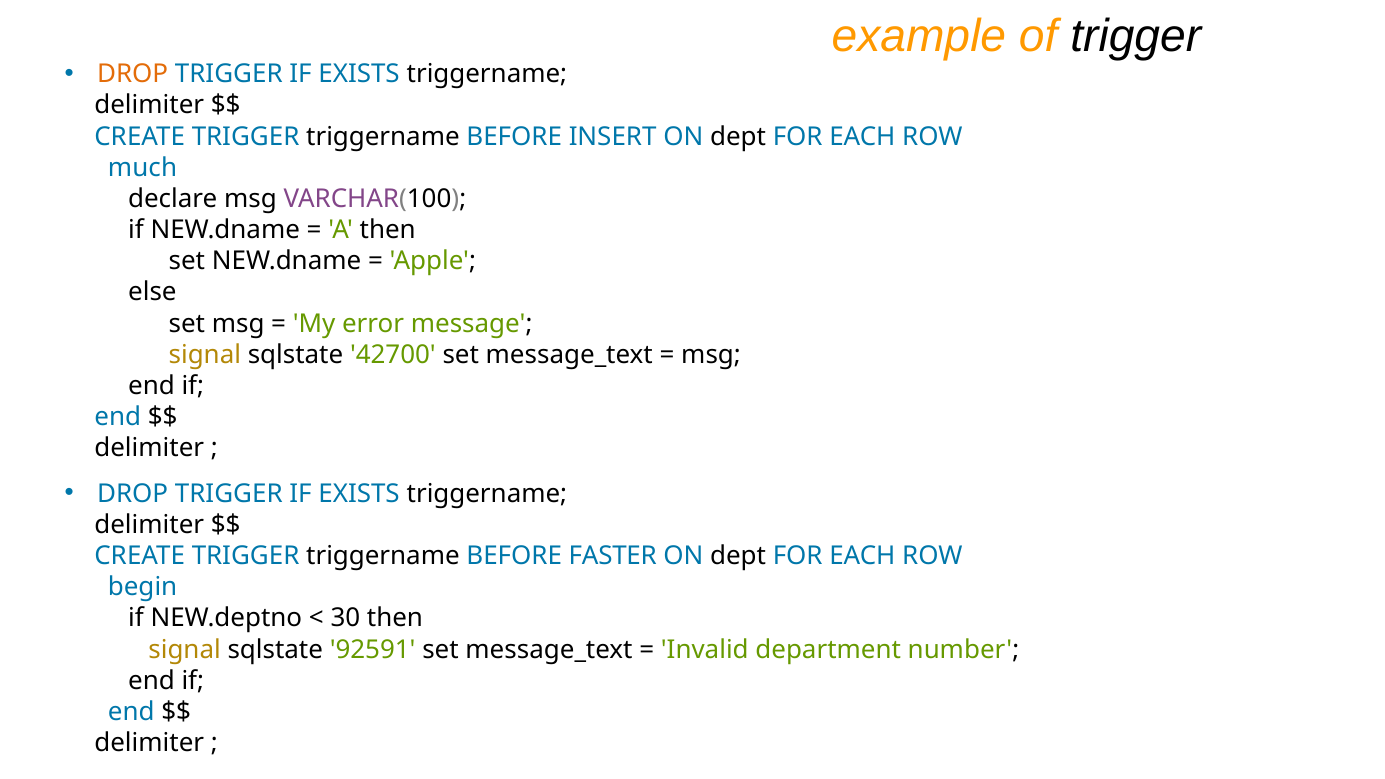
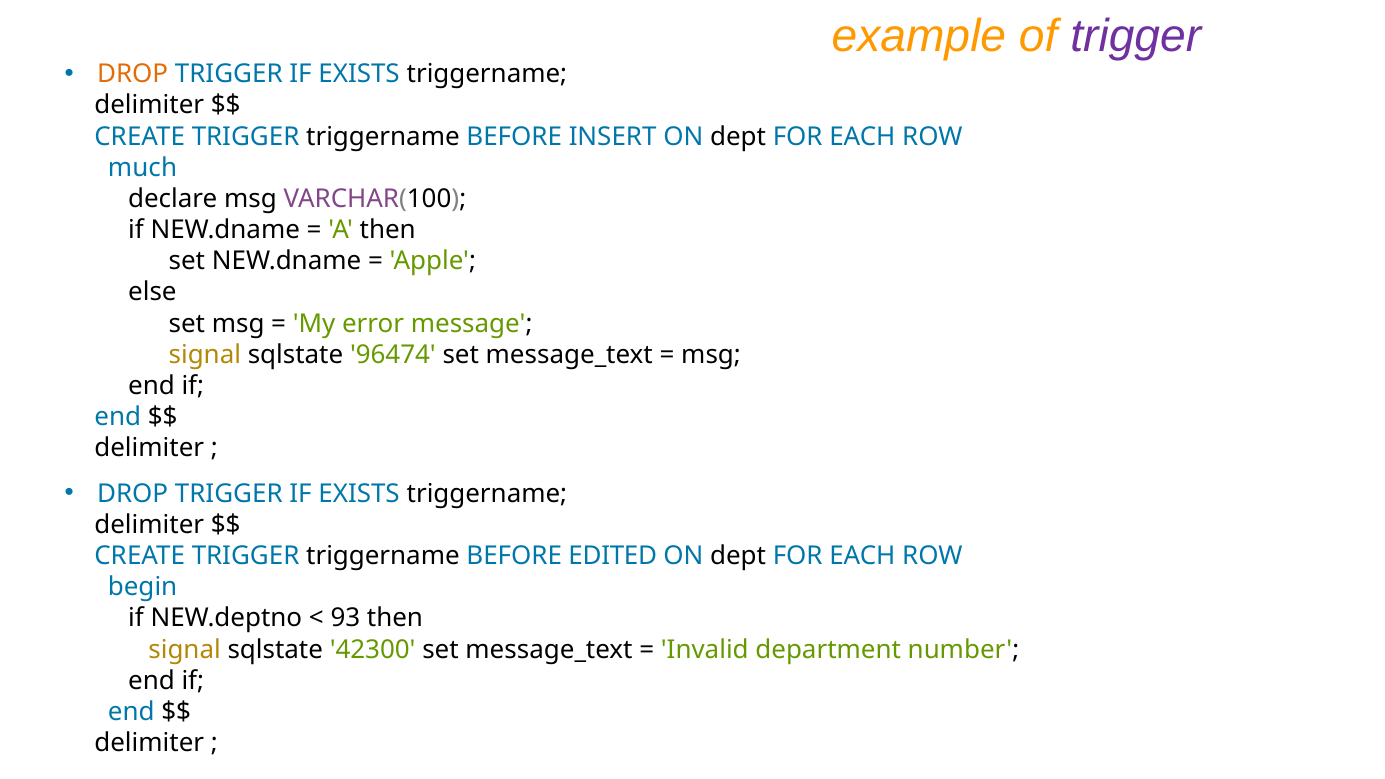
trigger colour: black -> purple (1136, 36)
42700: 42700 -> 96474 (393, 355)
FASTER: FASTER -> EDITED (613, 556)
30: 30 -> 93 (345, 618)
92591: 92591 -> 42300 (373, 650)
